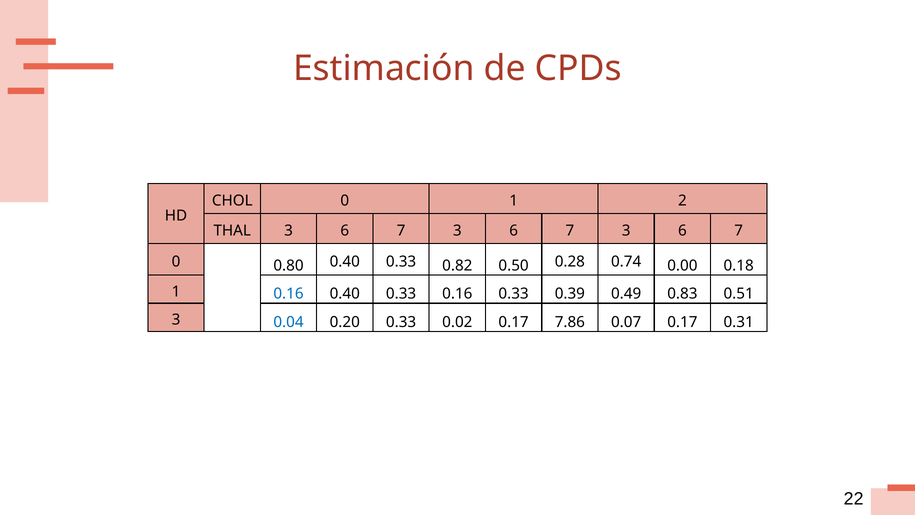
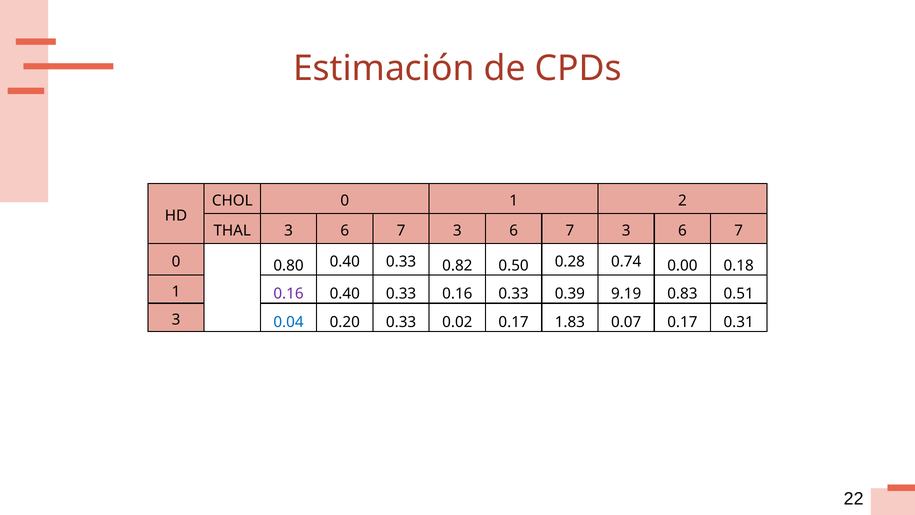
0.16 colour: blue -> purple (289, 294)
0.49: 0.49 -> 9.19 (626, 294)
7.86: 7.86 -> 1.83 (570, 322)
